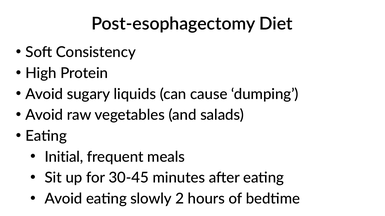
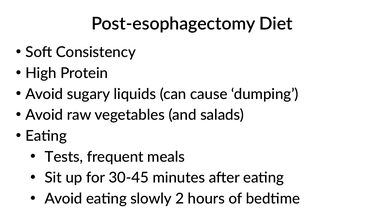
Initial: Initial -> Tests (64, 157)
